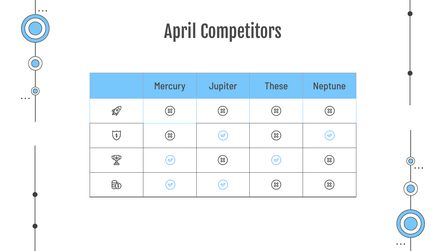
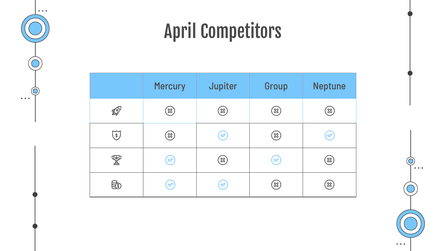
These: These -> Group (276, 86)
